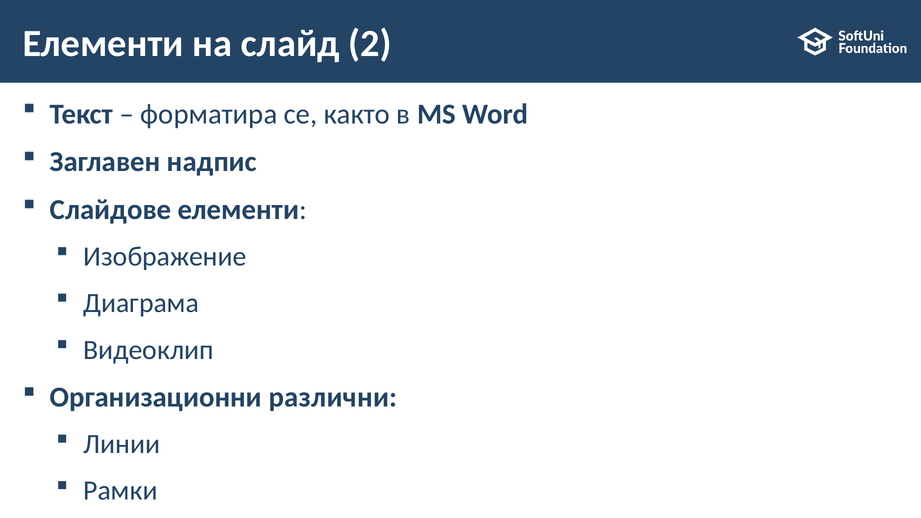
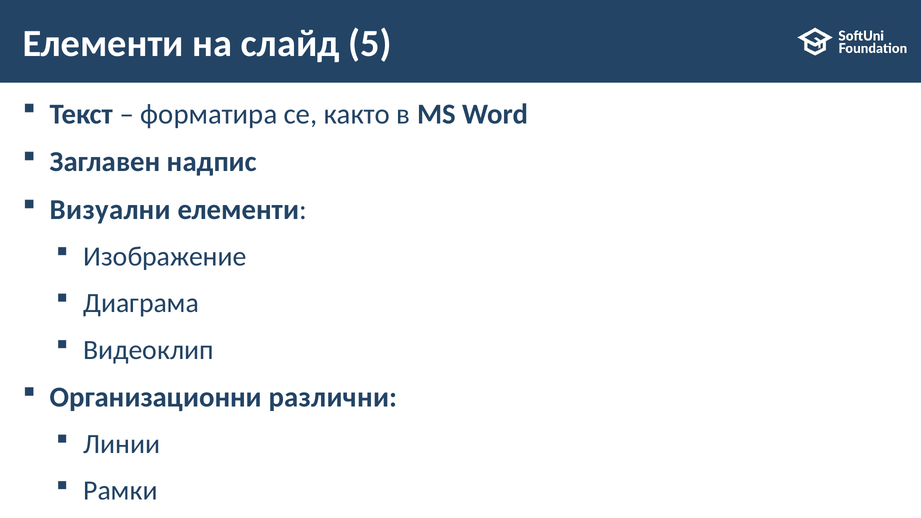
2: 2 -> 5 (370, 44)
Слайдове: Слайдове -> Визуални (110, 210)
